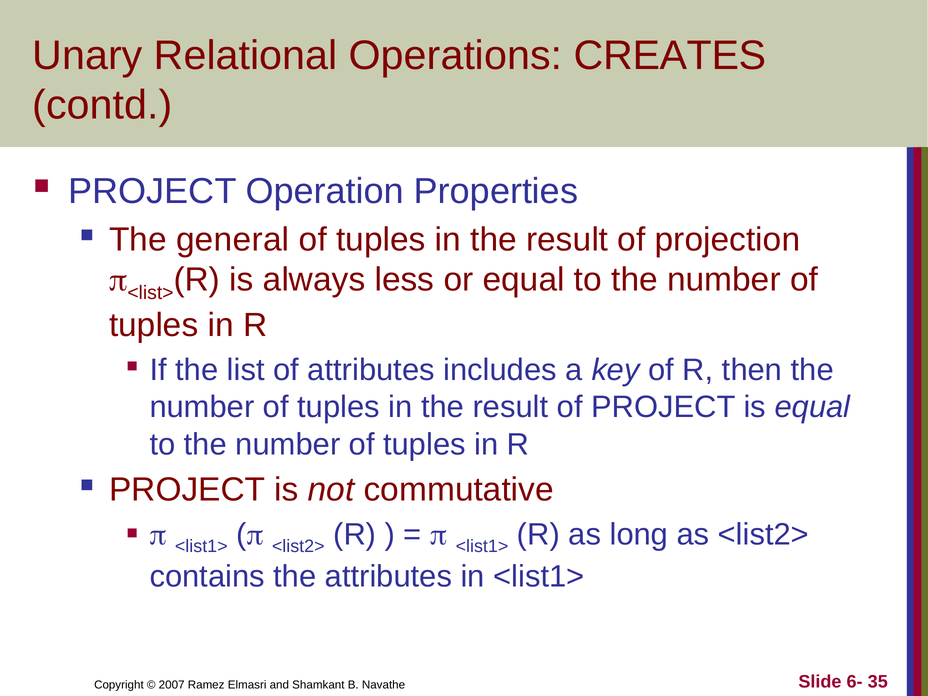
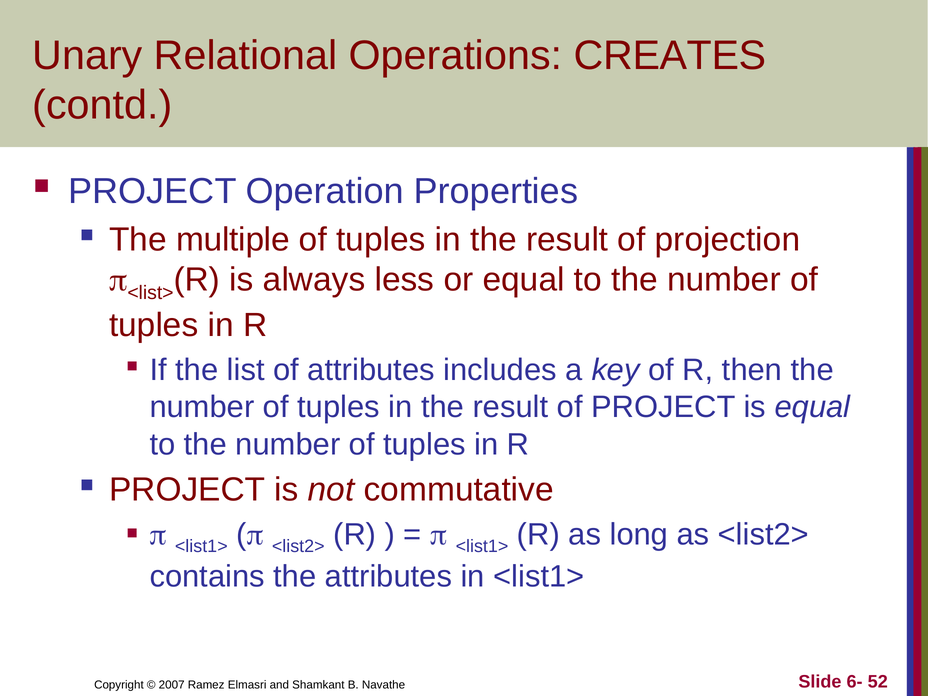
general: general -> multiple (233, 240)
35: 35 -> 52 (878, 682)
